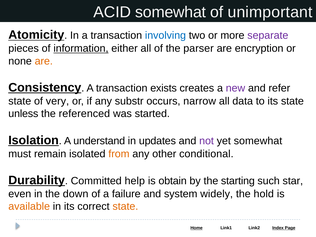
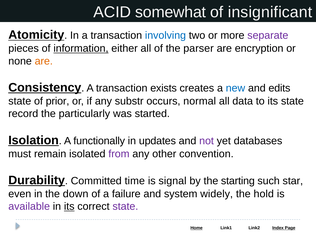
unimportant: unimportant -> insignificant (270, 12)
new colour: purple -> blue (235, 88)
refer: refer -> edits (279, 88)
very: very -> prior (58, 101)
narrow: narrow -> normal (200, 101)
unless: unless -> record (23, 114)
referenced: referenced -> particularly (84, 114)
understand: understand -> functionally (99, 141)
yet somewhat: somewhat -> databases (258, 141)
from colour: orange -> purple (119, 154)
conditional: conditional -> convention (206, 154)
help: help -> time (135, 181)
obtain: obtain -> signal (173, 181)
available colour: orange -> purple (29, 206)
its underline: none -> present (69, 206)
state colour: orange -> purple (125, 206)
